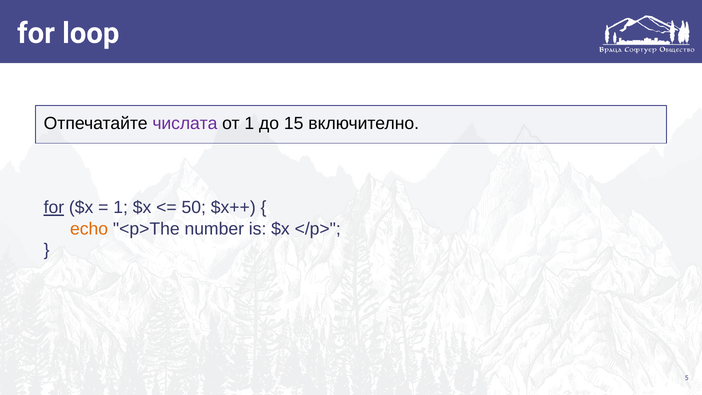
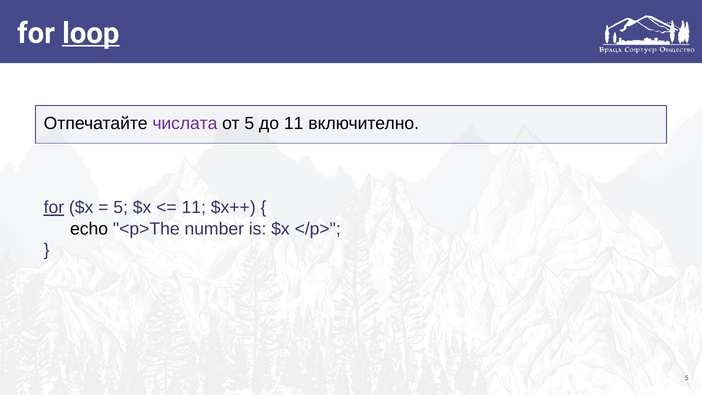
loop underline: none -> present (91, 33)
от 1: 1 -> 5 (249, 123)
до 15: 15 -> 11 (294, 123)
1: 1 -> 5 (121, 208)
50: 50 -> 11 (194, 208)
echo colour: orange -> black (89, 229)
